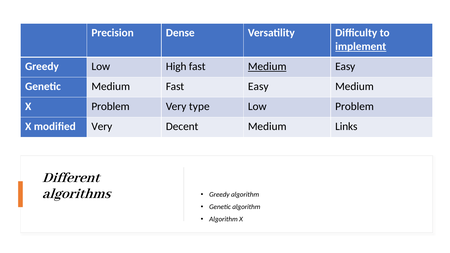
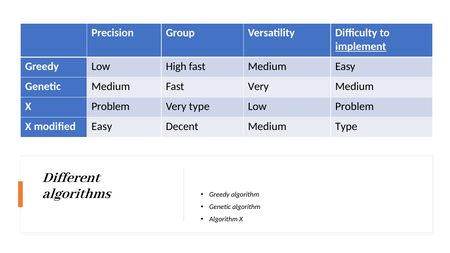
Dense: Dense -> Group (180, 33)
Medium underline: present -> none (267, 66)
Fast Easy: Easy -> Very (258, 86)
modified Very: Very -> Easy (102, 127)
Medium Links: Links -> Type (346, 127)
